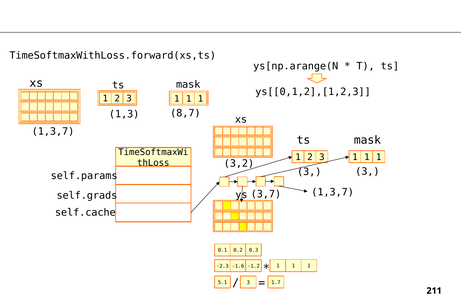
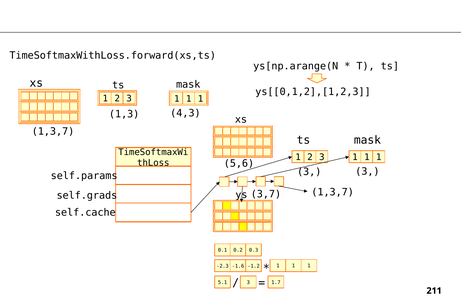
8,7: 8,7 -> 4,3 (185, 113)
3,2: 3,2 -> 5,6 (239, 164)
